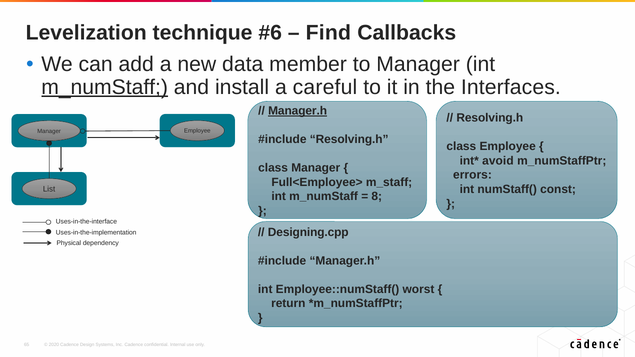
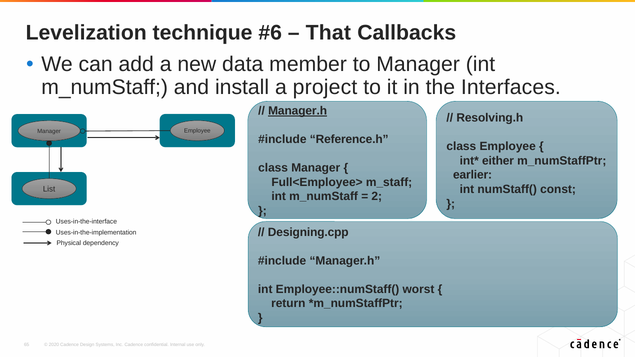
Find: Find -> That (328, 33)
m_numStaff underline: present -> none (105, 87)
careful: careful -> project (325, 87)
Resolving.h: Resolving.h -> Reference.h (349, 139)
avoid: avoid -> either (498, 161)
errors: errors -> earlier (473, 175)
8: 8 -> 2 (377, 197)
